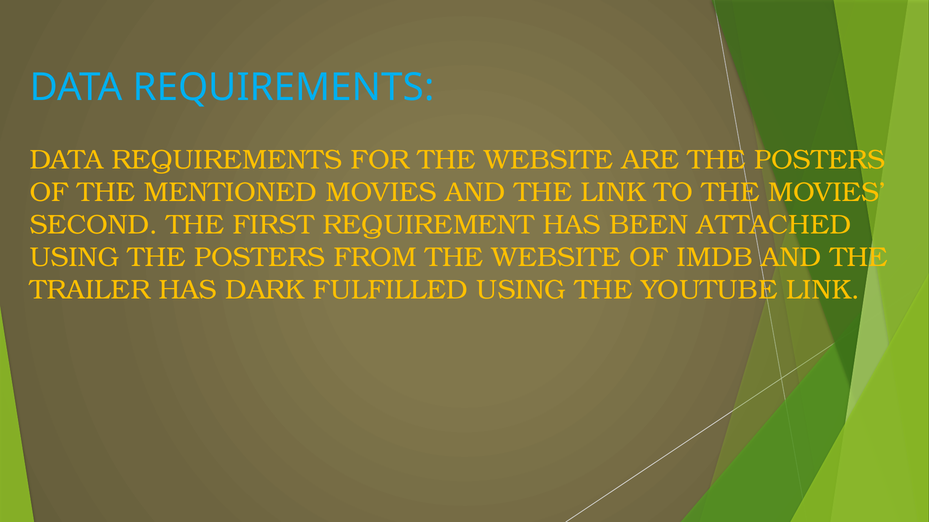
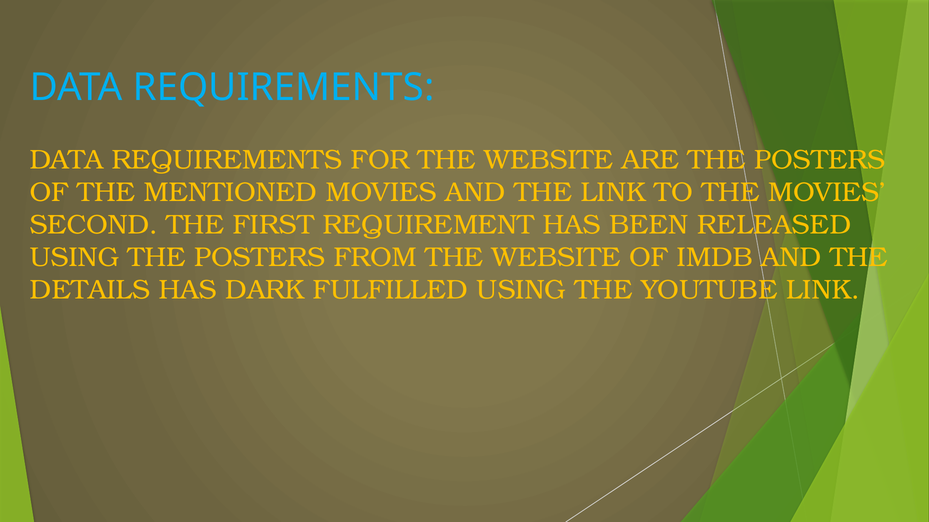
ATTACHED: ATTACHED -> RELEASED (774, 225)
TRAILER: TRAILER -> DETAILS (90, 290)
